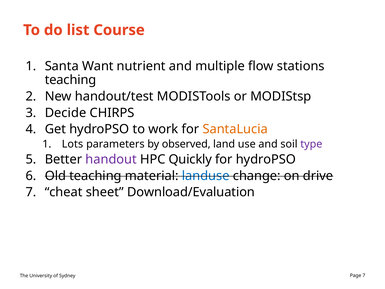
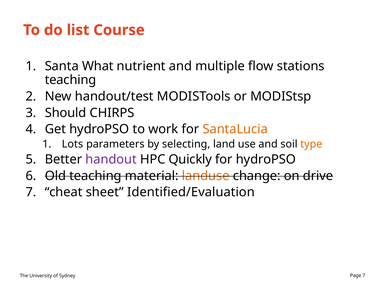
Want: Want -> What (98, 66)
Decide: Decide -> Should (66, 113)
observed: observed -> selecting (186, 144)
type colour: purple -> orange (311, 144)
landuse colour: blue -> orange (206, 176)
Download/Evaluation: Download/Evaluation -> Identified/Evaluation (191, 192)
